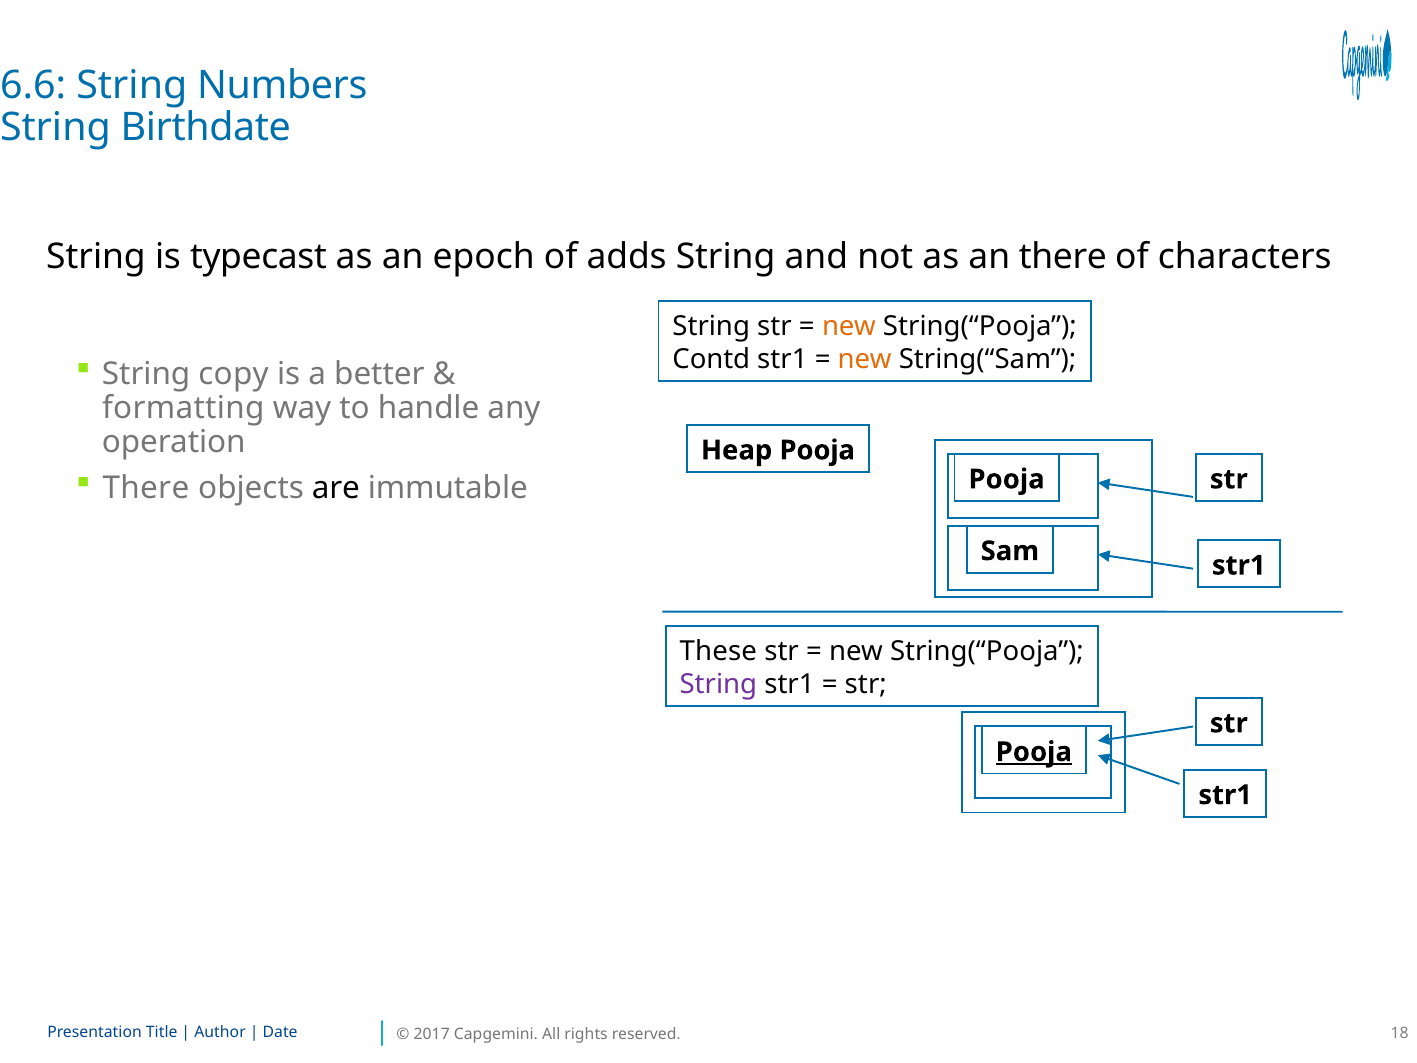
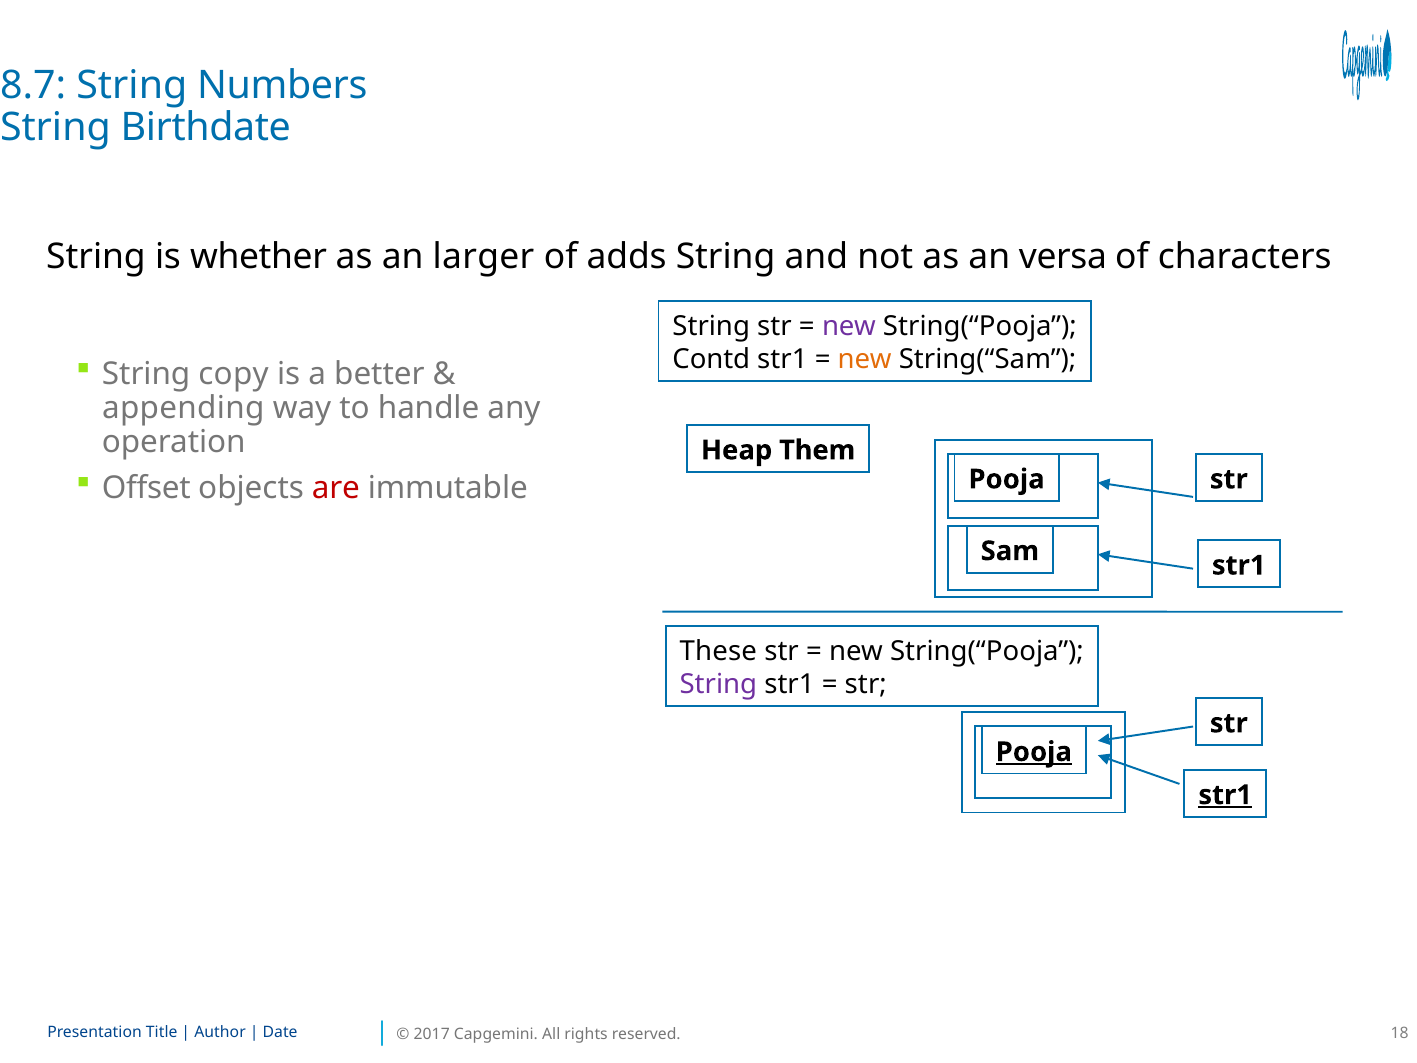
6.6: 6.6 -> 8.7 (33, 85)
typecast: typecast -> whether (258, 256)
epoch: epoch -> larger (483, 256)
an there: there -> versa (1063, 256)
new colour: orange -> purple (849, 326)
formatting: formatting -> appending (183, 408)
Heap Pooja: Pooja -> Them (817, 450)
There: There -> Offset (146, 488)
are colour: black -> red (336, 488)
str1 underline: none -> present (1225, 795)
